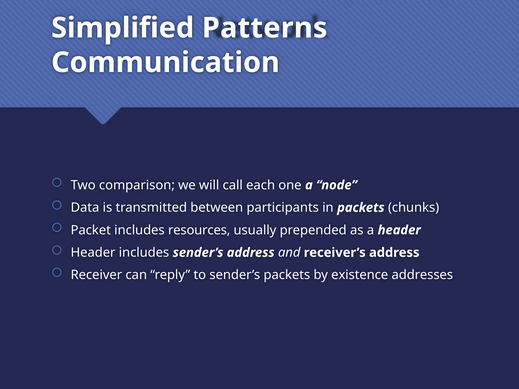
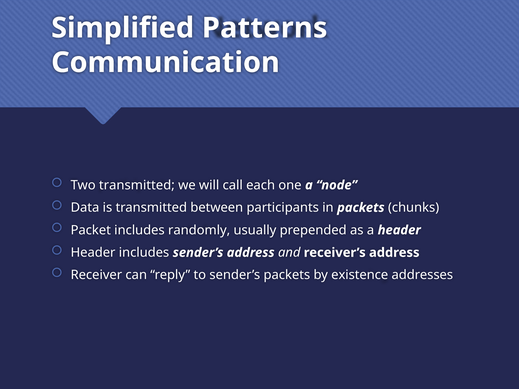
Two comparison: comparison -> transmitted (137, 185)
resources: resources -> randomly (199, 230)
